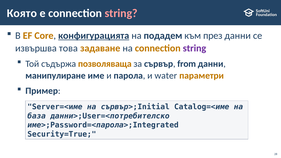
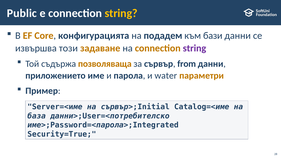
Която: Която -> Public (22, 13)
string colour: pink -> yellow (121, 13)
конфигурацията underline: present -> none (94, 36)
през: през -> бази (213, 36)
това: това -> този (68, 48)
манипулиране: манипулиране -> приложението (55, 76)
